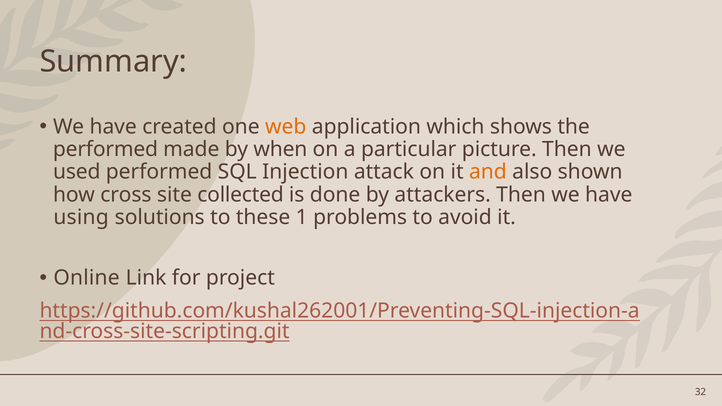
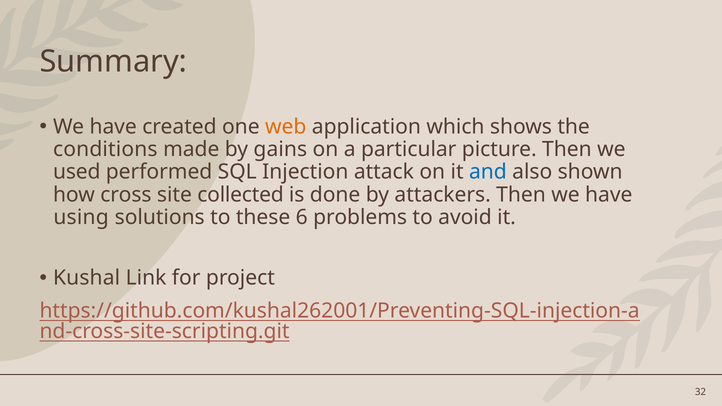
performed: performed -> conditions (105, 149)
when: when -> gains (280, 149)
and colour: orange -> blue (488, 172)
1: 1 -> 6 (302, 218)
Online: Online -> Kushal (87, 278)
